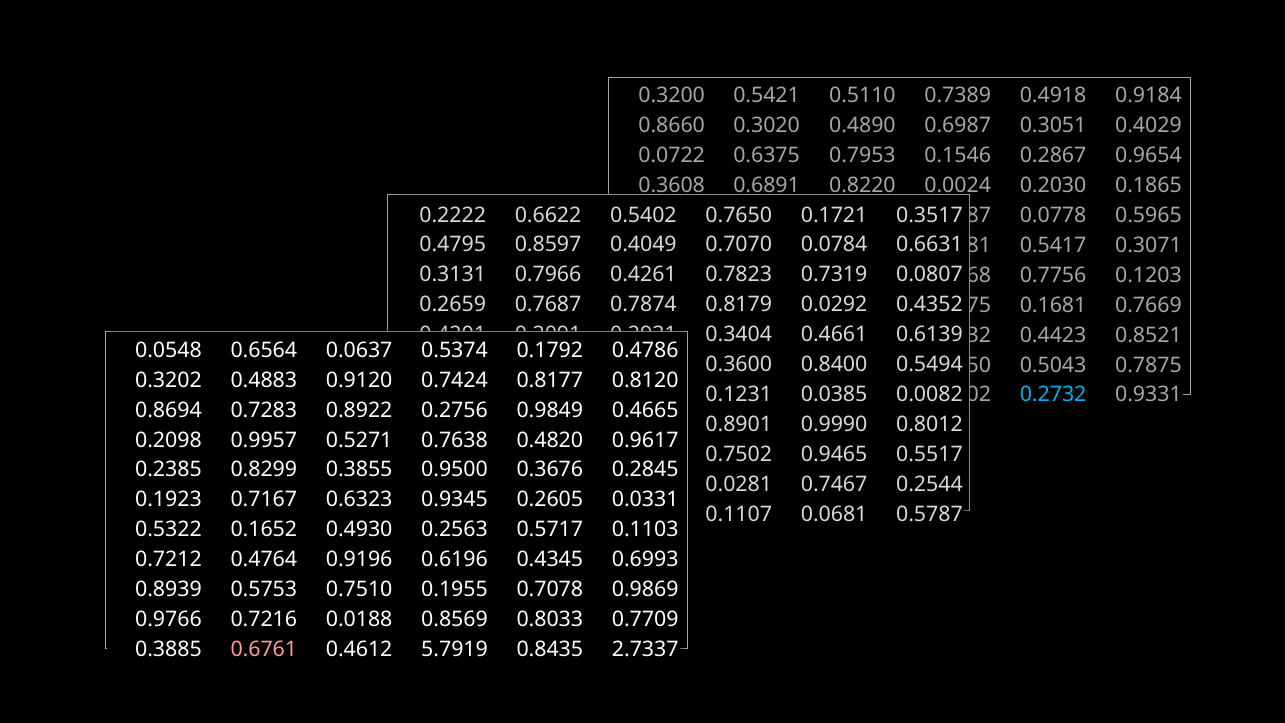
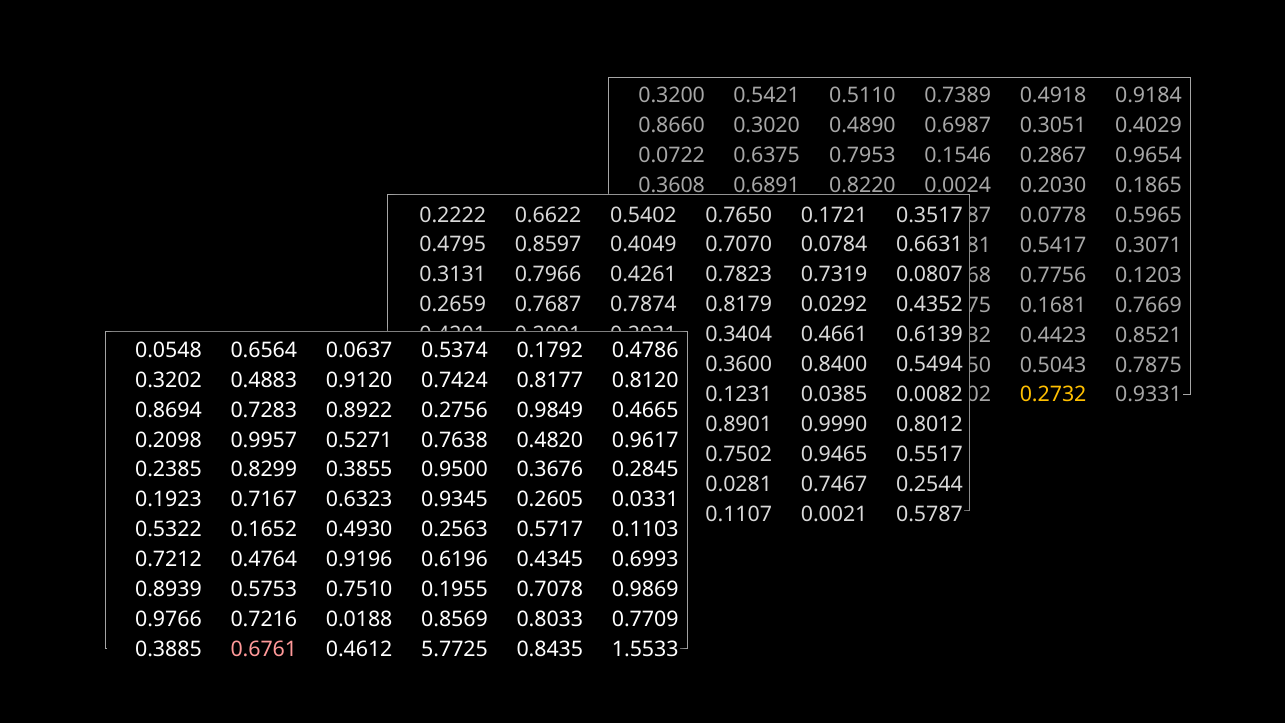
0.2732 colour: light blue -> yellow (1053, 395)
0.0681: 0.0681 -> 0.0021 (834, 514)
5.7919: 5.7919 -> 5.7725 (455, 649)
2.7337: 2.7337 -> 1.5533 (645, 649)
